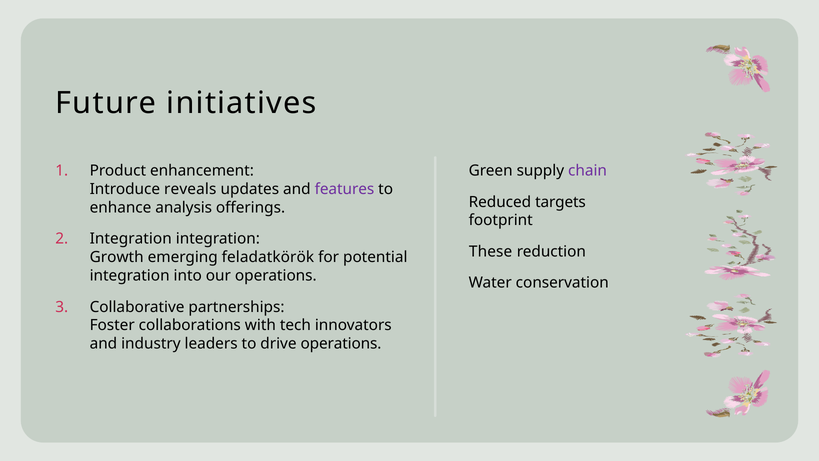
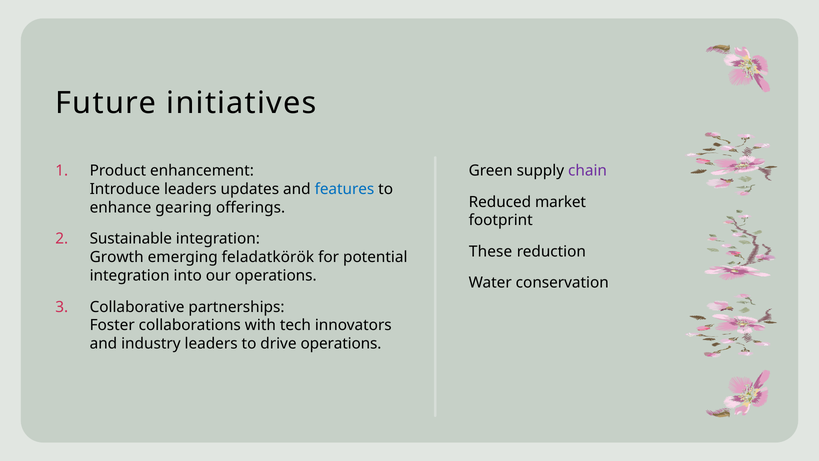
Introduce reveals: reveals -> leaders (190, 189)
features colour: purple -> blue (344, 189)
targets: targets -> market (561, 202)
analysis: analysis -> gearing (184, 207)
Integration: Integration -> Sustainable (131, 239)
